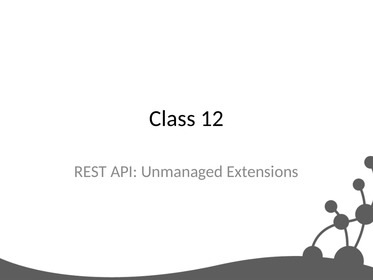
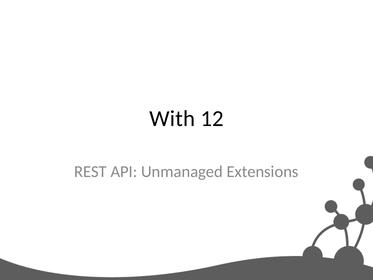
Class: Class -> With (172, 118)
